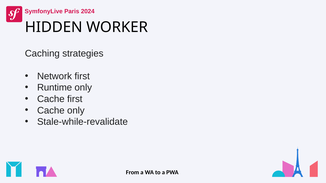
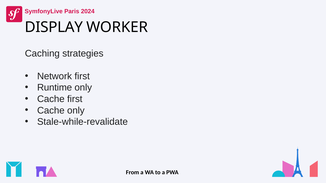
HIDDEN: HIDDEN -> DISPLAY (54, 27)
